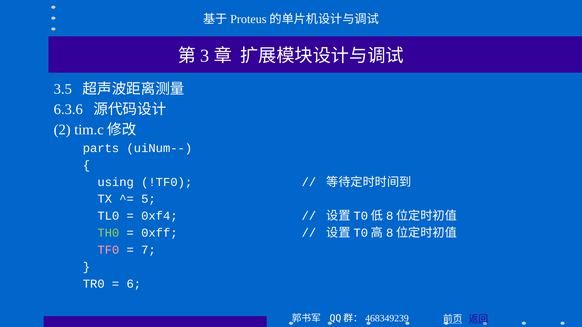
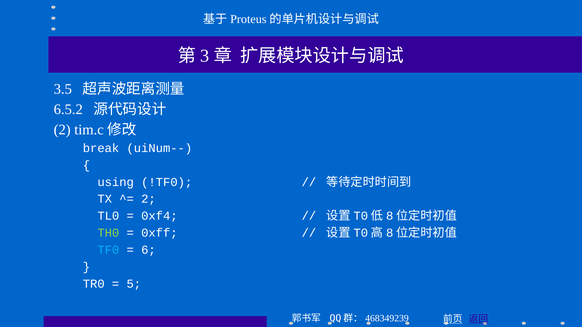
6.3.6: 6.3.6 -> 6.5.2 (68, 110)
parts: parts -> break (101, 148)
5: 5 -> 2 (148, 199)
TF0 colour: pink -> light blue (108, 250)
7: 7 -> 6 (148, 250)
6: 6 -> 5 (134, 284)
